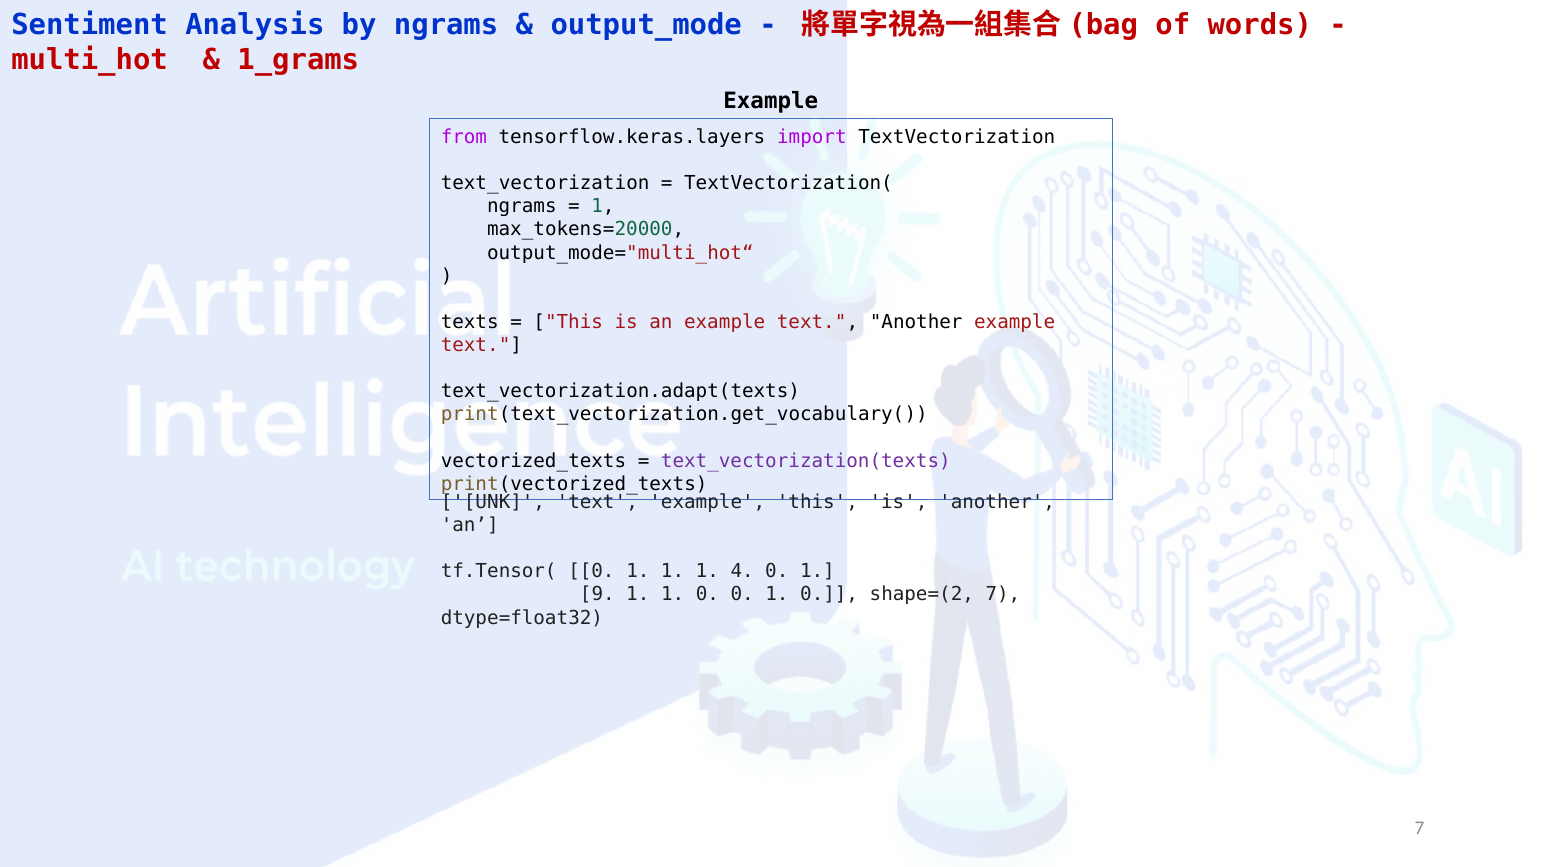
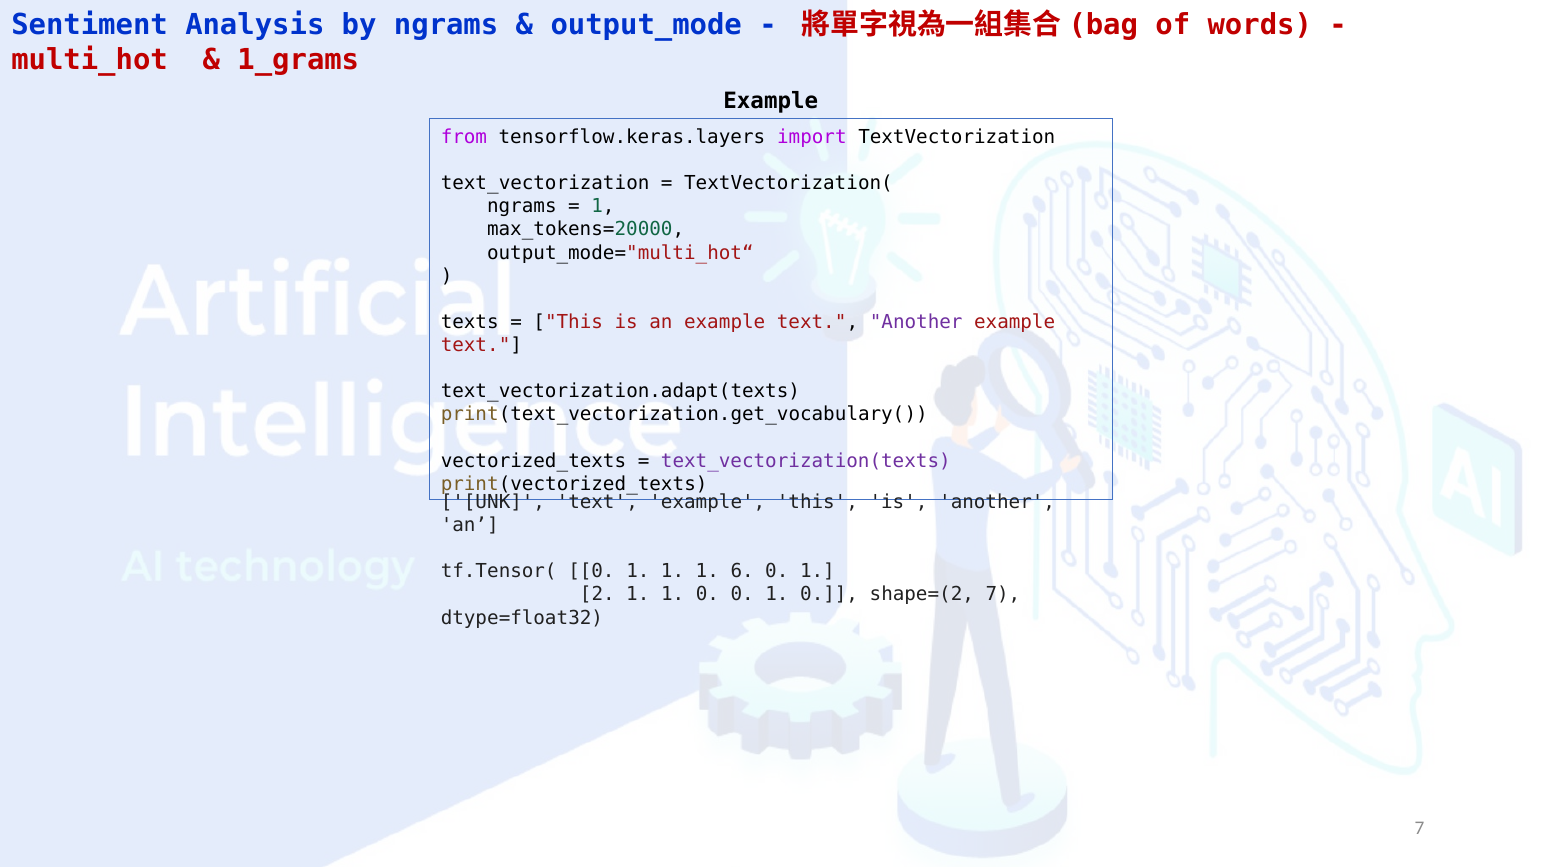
Another colour: black -> purple (916, 322)
4: 4 -> 6 (742, 572)
9: 9 -> 2 (597, 595)
